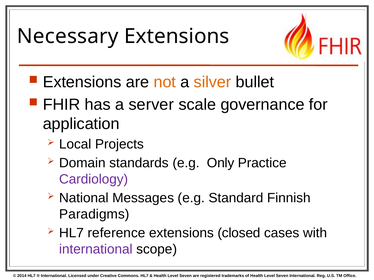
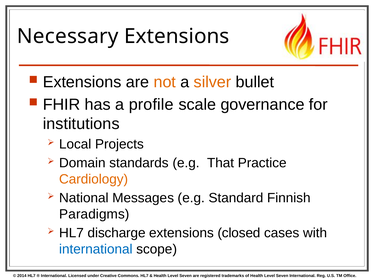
server: server -> profile (151, 105)
application: application -> institutions (81, 124)
Only: Only -> That (221, 163)
Cardiology colour: purple -> orange (94, 179)
reference: reference -> discharge (117, 233)
international colour: purple -> blue (96, 250)
